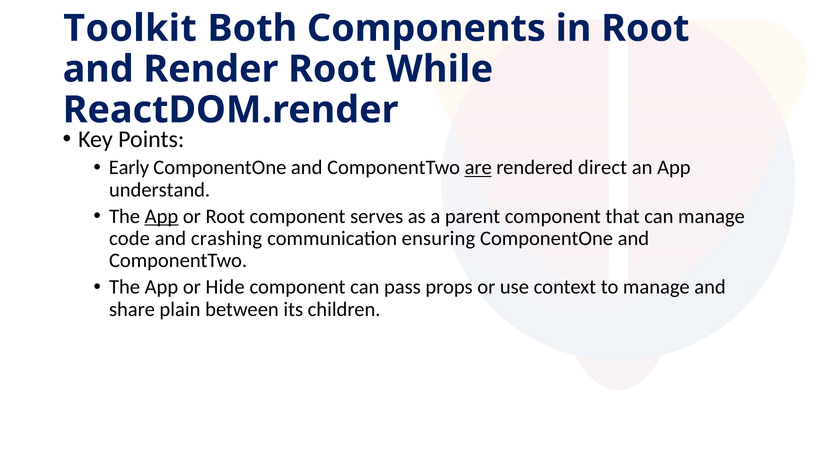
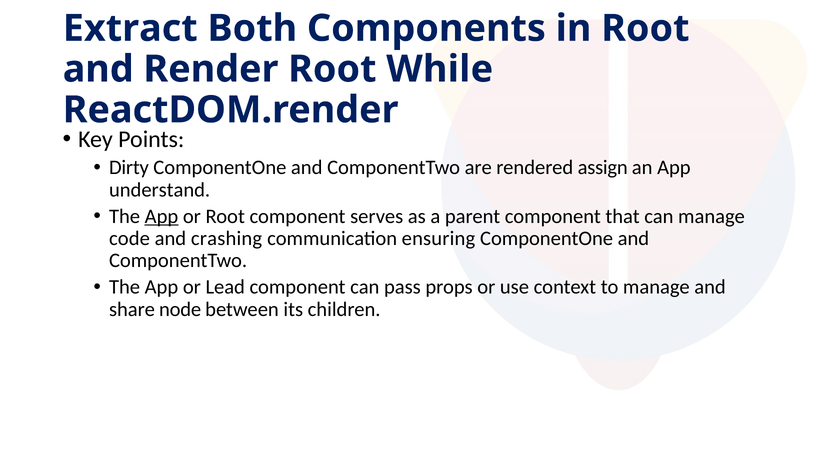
Toolkit: Toolkit -> Extract (130, 28)
Early: Early -> Dirty (129, 168)
are underline: present -> none (478, 168)
direct: direct -> assign (603, 168)
Hide: Hide -> Lead (225, 287)
plain: plain -> node (180, 309)
